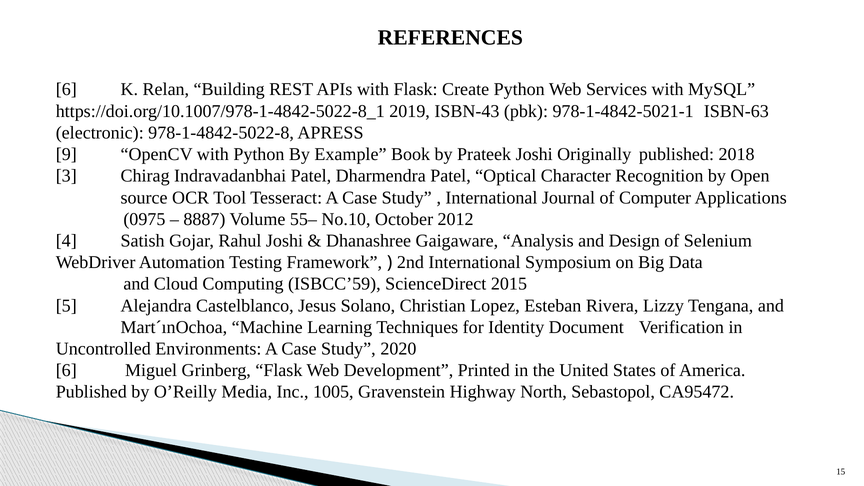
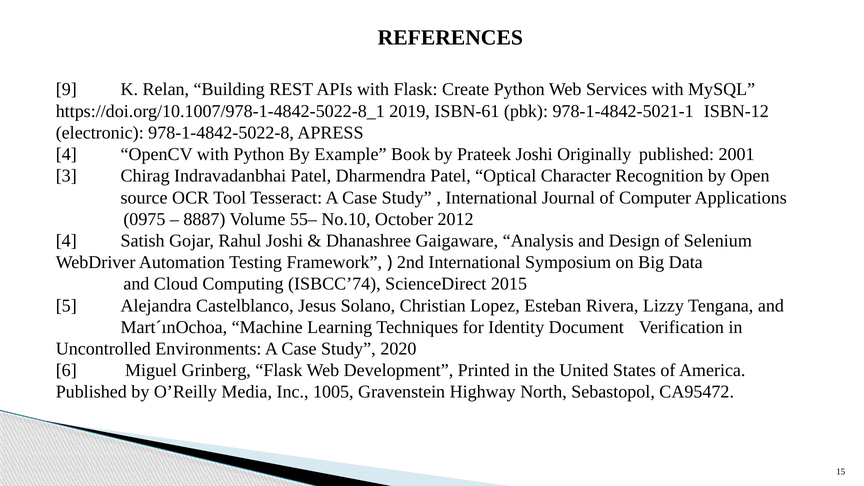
6: 6 -> 9 (66, 90)
ISBN-43: ISBN-43 -> ISBN-61 (467, 111)
ISBN-63: ISBN-63 -> ISBN-12 (736, 111)
9: 9 -> 4 (66, 154)
2018: 2018 -> 2001 (737, 154)
ISBCC’59: ISBCC’59 -> ISBCC’74 (334, 284)
